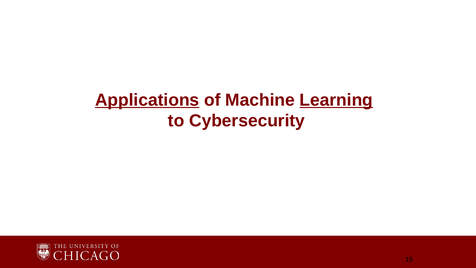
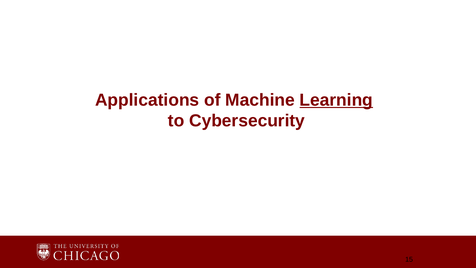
Applications underline: present -> none (147, 100)
